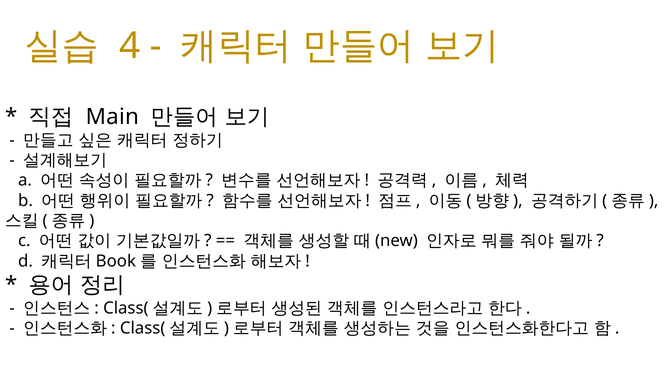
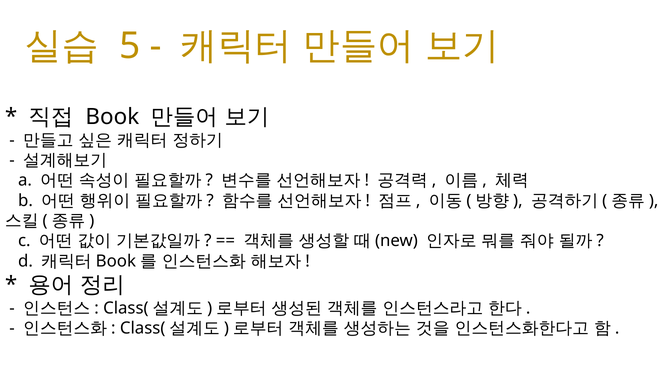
4: 4 -> 5 (130, 46)
Main: Main -> Book (112, 117)
